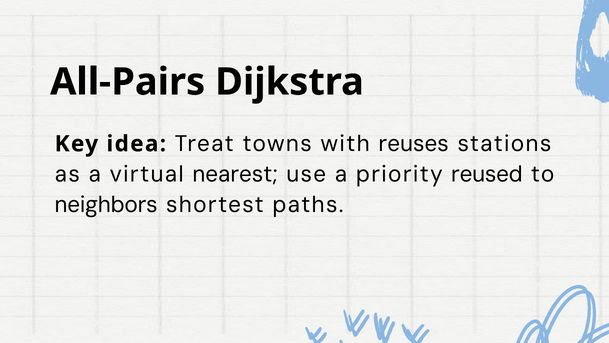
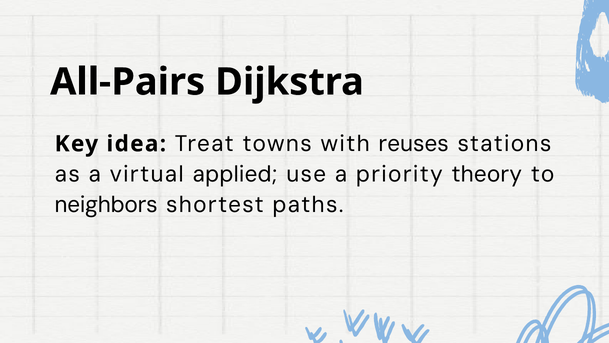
nearest: nearest -> applied (235, 174)
reused: reused -> theory (487, 174)
